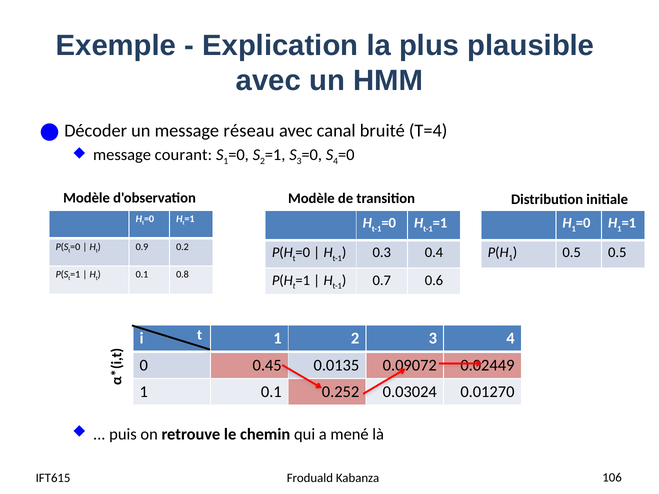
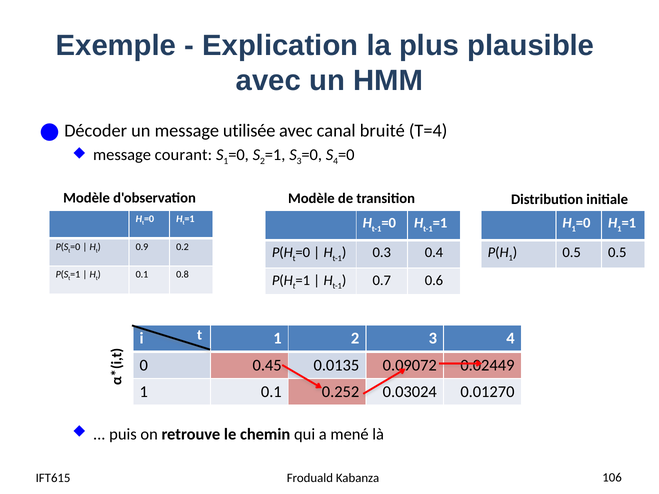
réseau: réseau -> utilisée (249, 131)
